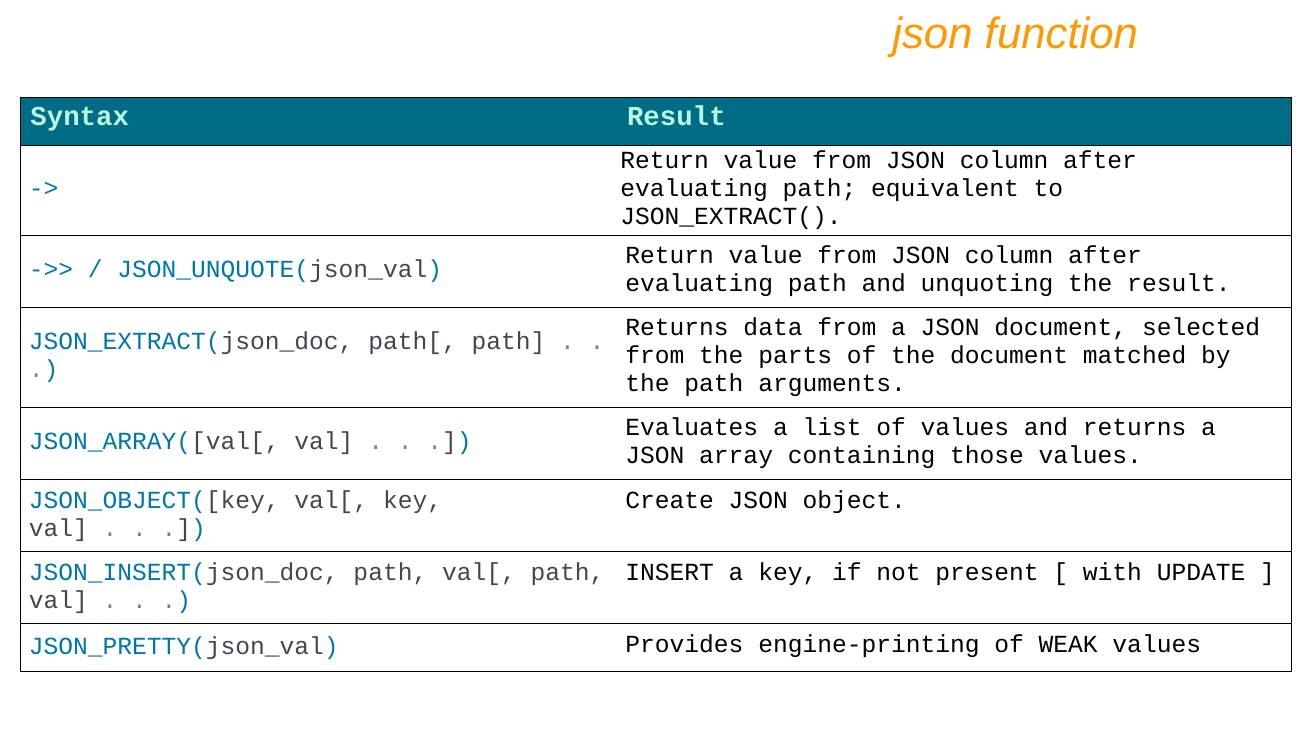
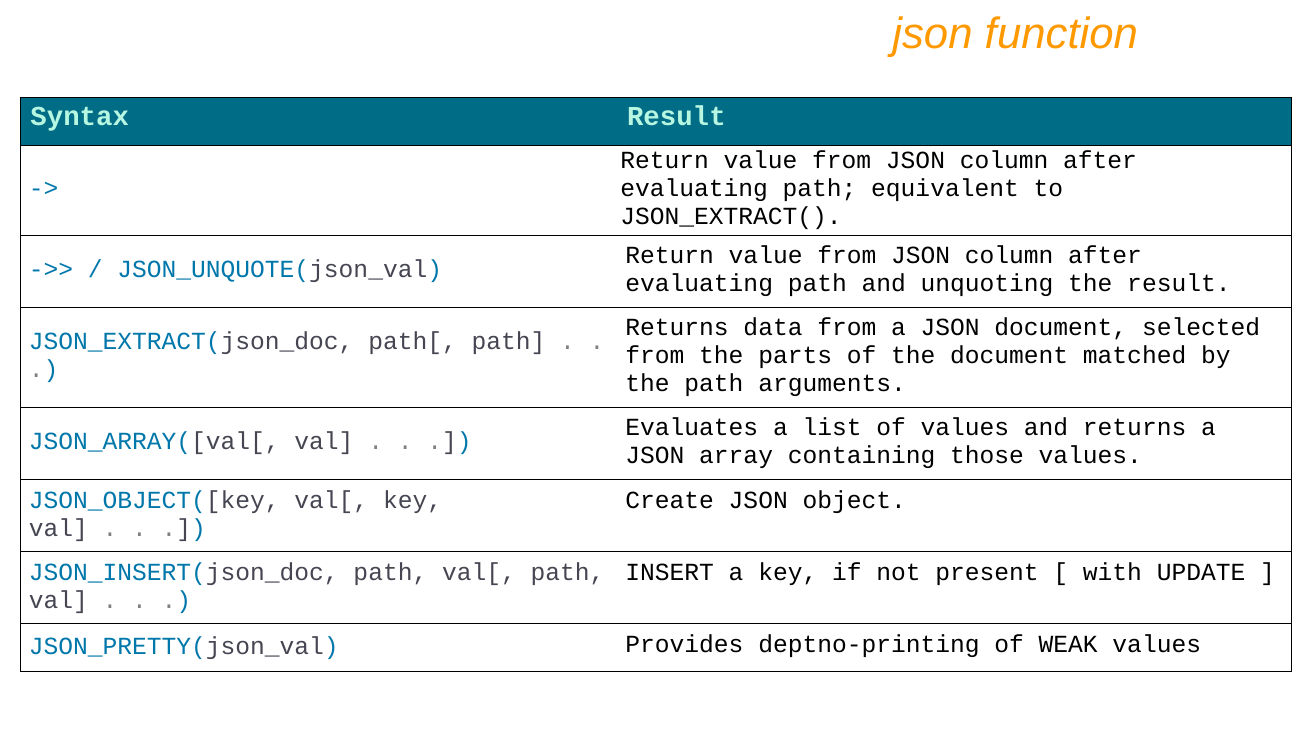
engine-printing: engine-printing -> deptno-printing (869, 644)
